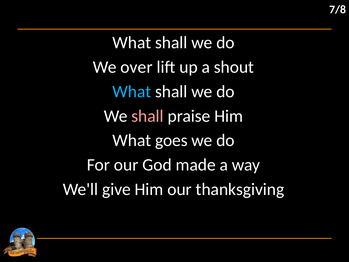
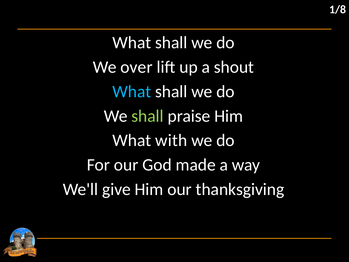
7/8: 7/8 -> 1/8 (338, 10)
shall colour: pink -> light green (148, 116)
goes: goes -> with (171, 140)
